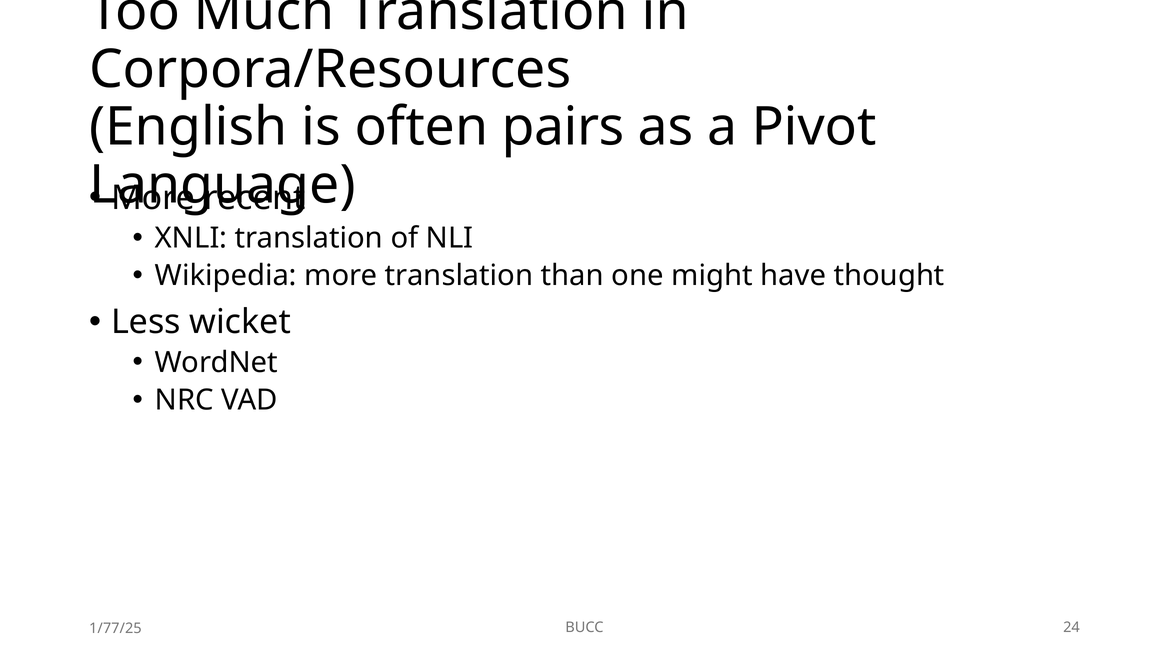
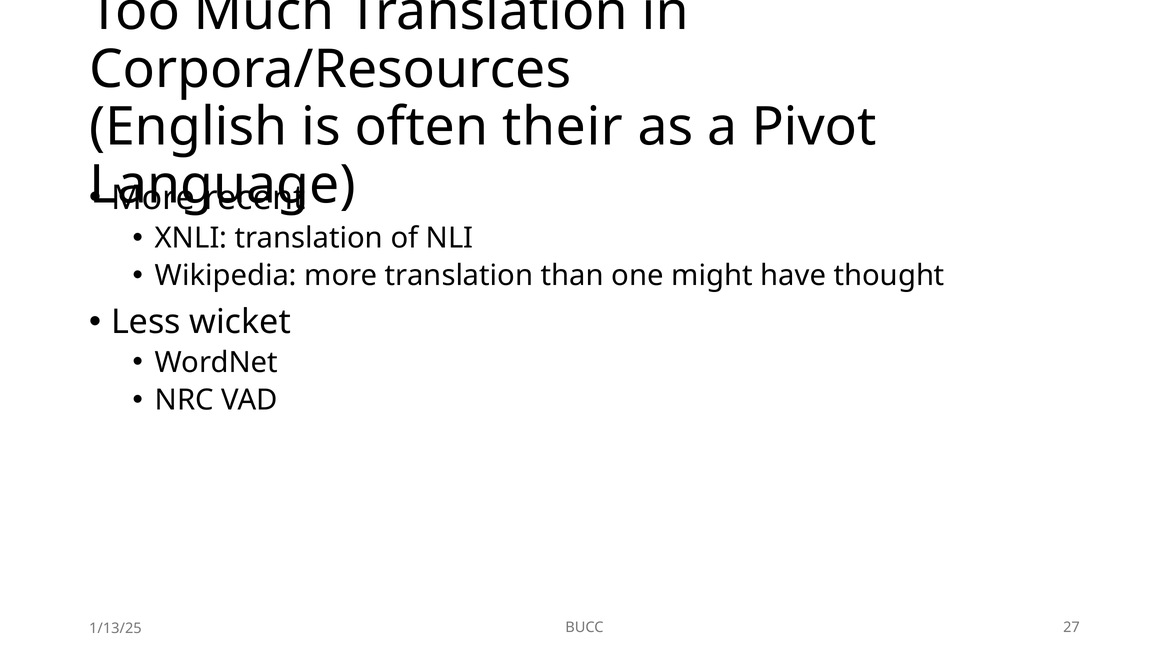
pairs: pairs -> their (563, 127)
24: 24 -> 27 (1072, 627)
1/77/25: 1/77/25 -> 1/13/25 (115, 628)
